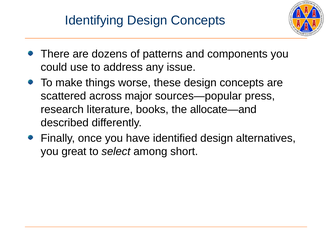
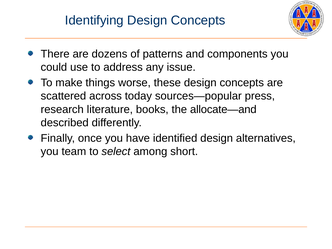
major: major -> today (138, 96)
great: great -> team (74, 151)
